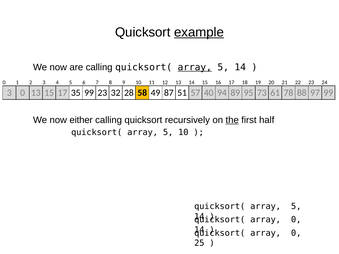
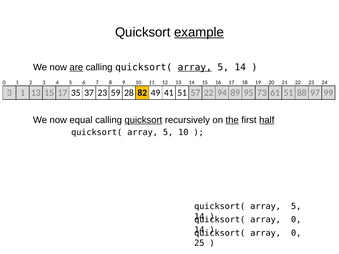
are underline: none -> present (76, 67)
3 0: 0 -> 1 (23, 93)
35 99: 99 -> 37 (89, 93)
32: 32 -> 59 (116, 93)
58: 58 -> 82 (142, 93)
87: 87 -> 41 (169, 93)
57 40: 40 -> 22 (209, 93)
61 78: 78 -> 51 (288, 93)
either: either -> equal (81, 120)
quicksort underline: none -> present (143, 120)
half underline: none -> present (267, 120)
